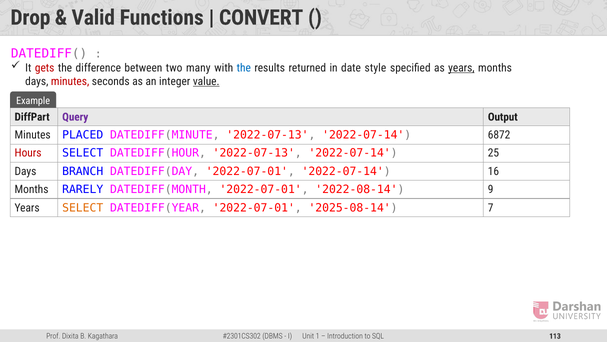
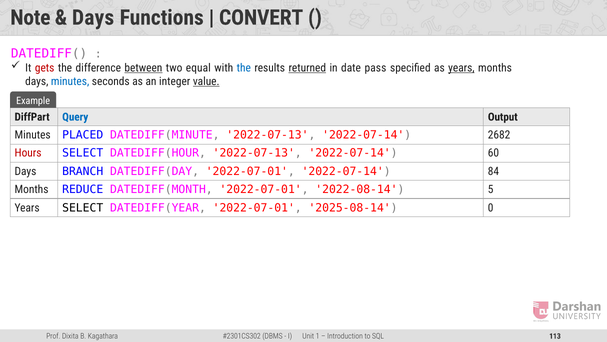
Drop: Drop -> Note (30, 18)
Valid: Valid -> Days (93, 18)
between underline: none -> present (143, 68)
many: many -> equal (198, 68)
returned underline: none -> present (307, 68)
style: style -> pass (375, 68)
minutes colour: red -> blue (70, 81)
Query colour: purple -> blue (75, 117)
6872: 6872 -> 2682 (499, 135)
25: 25 -> 60 (493, 153)
16: 16 -> 84 (493, 171)
RARELY: RARELY -> REDUCE (83, 189)
9: 9 -> 5 (491, 189)
SELECT colour: orange -> black (83, 207)
7: 7 -> 0 (491, 207)
